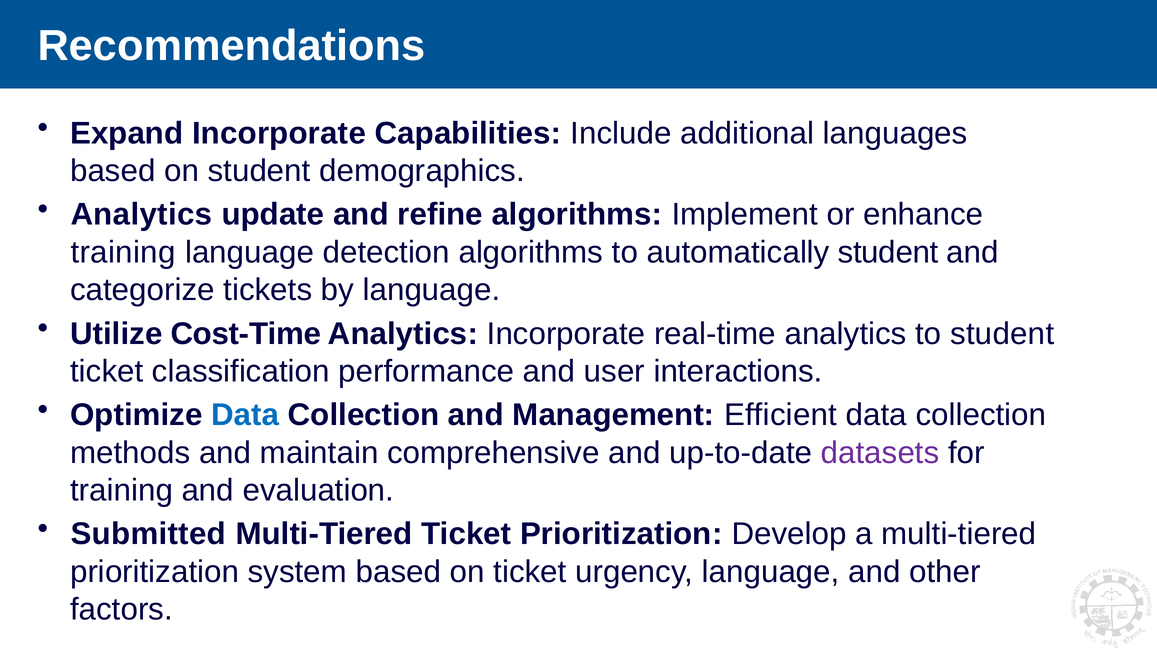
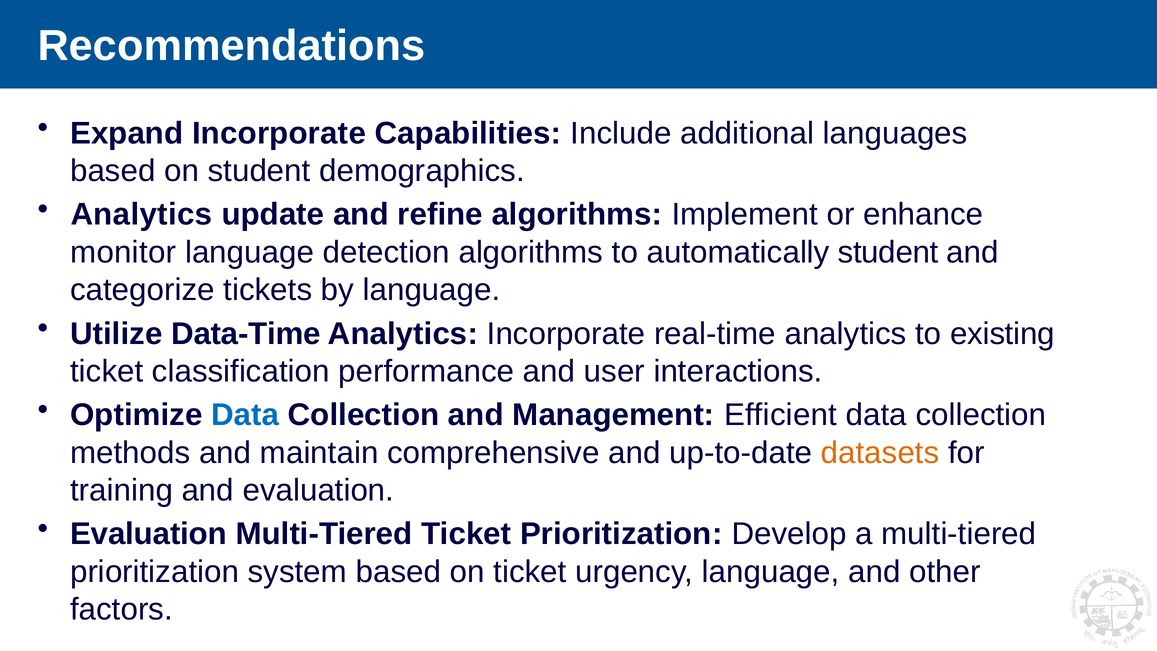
training: training -> monitor (123, 252)
Cost-Time: Cost-Time -> Data-Time (246, 334)
to student: student -> existing (1002, 334)
datasets colour: purple -> orange (880, 453)
Submitted: Submitted -> Evaluation (149, 534)
